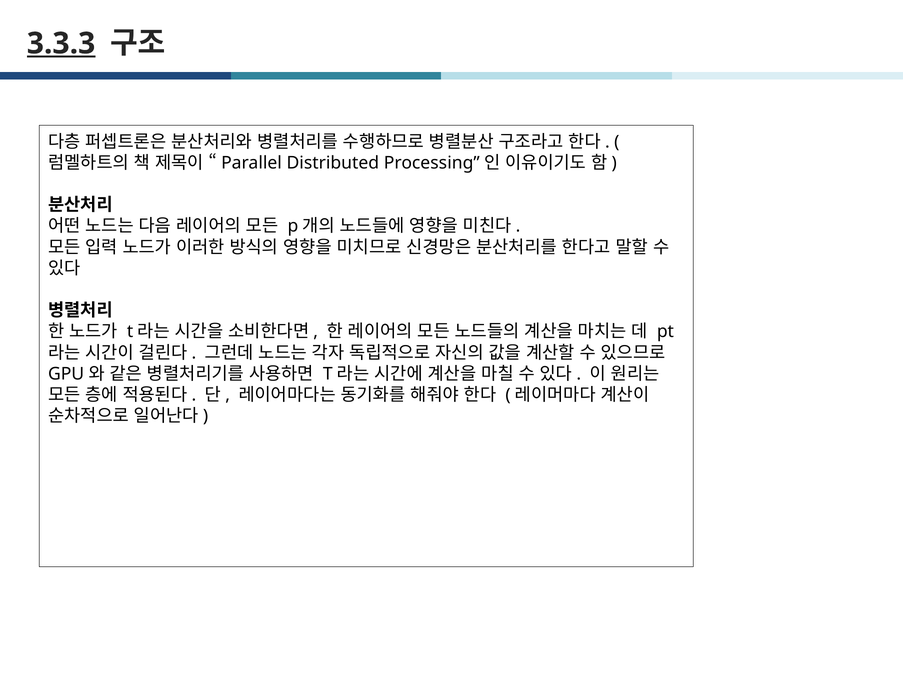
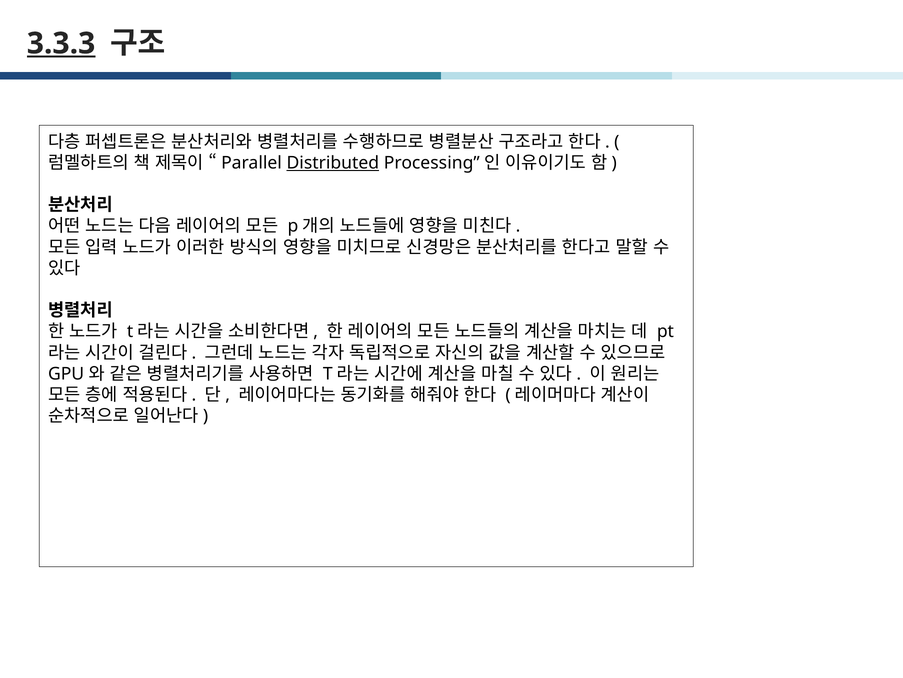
Distributed underline: none -> present (333, 163)
